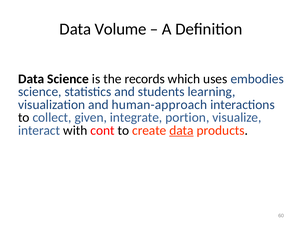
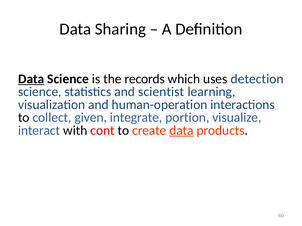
Volume: Volume -> Sharing (120, 29)
Data underline: none -> present (31, 79)
embodies: embodies -> detection (257, 79)
students: students -> scientist (161, 92)
human-approach: human-approach -> human-operation (160, 105)
